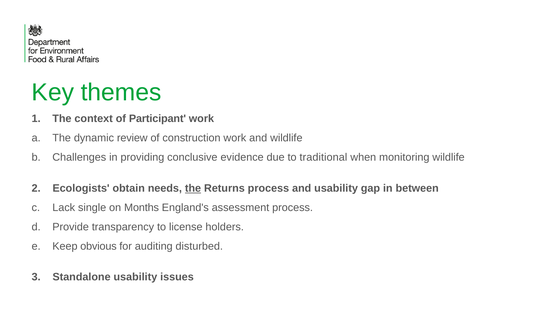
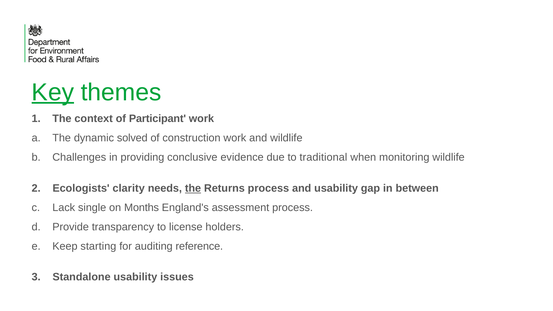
Key underline: none -> present (53, 92)
review: review -> solved (132, 138)
obtain: obtain -> clarity (129, 188)
obvious: obvious -> starting (98, 246)
disturbed: disturbed -> reference (199, 246)
